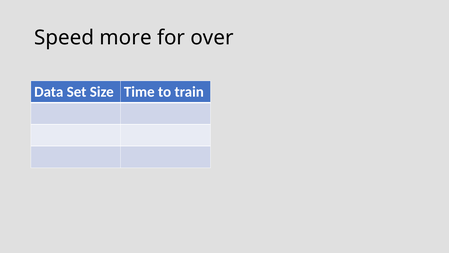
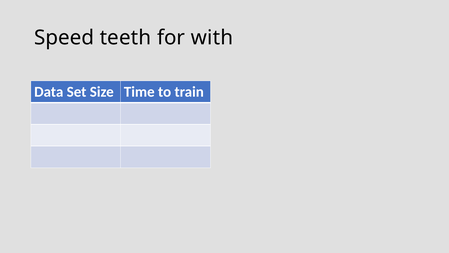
more: more -> teeth (125, 38)
over: over -> with (212, 38)
